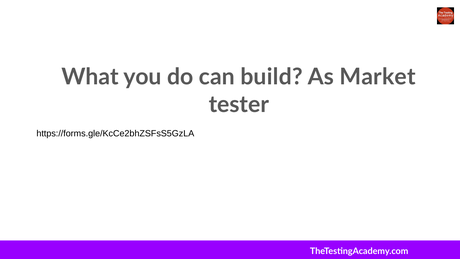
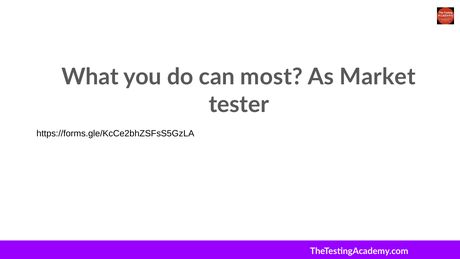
build: build -> most (272, 77)
